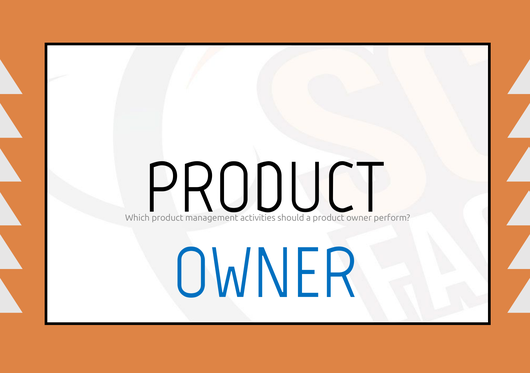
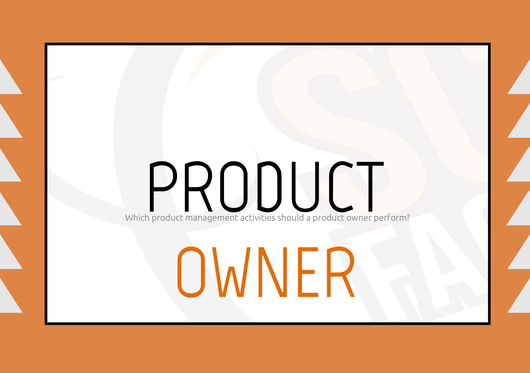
OWNER colour: blue -> orange (265, 274)
